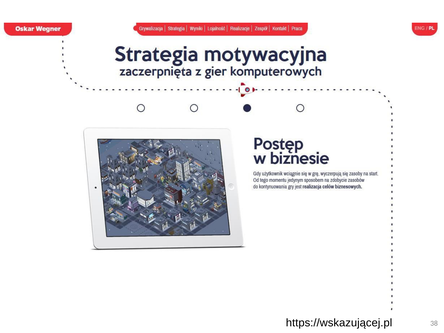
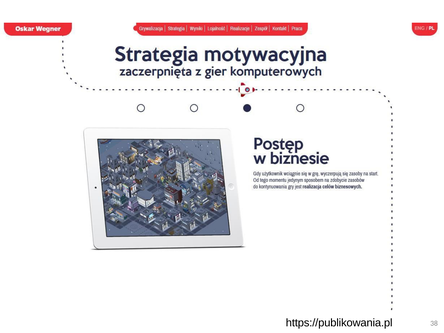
https://wskazującej.pl: https://wskazującej.pl -> https://publikowania.pl (339, 323)
